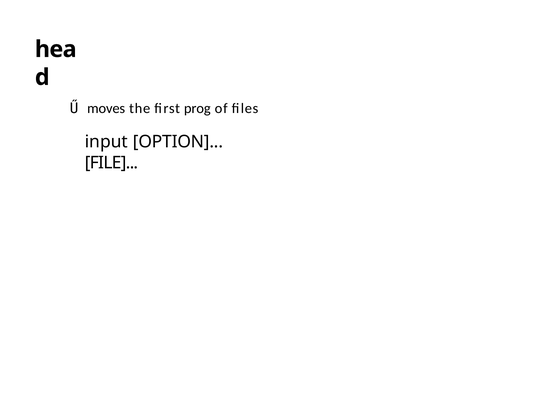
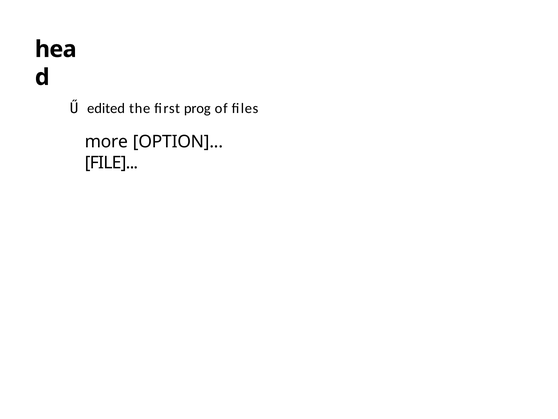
moves: moves -> edited (106, 108)
input: input -> more (106, 142)
